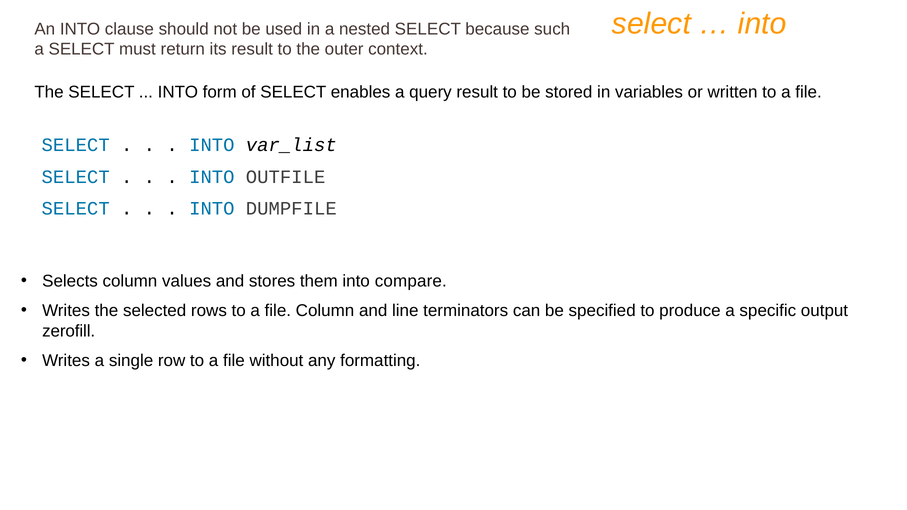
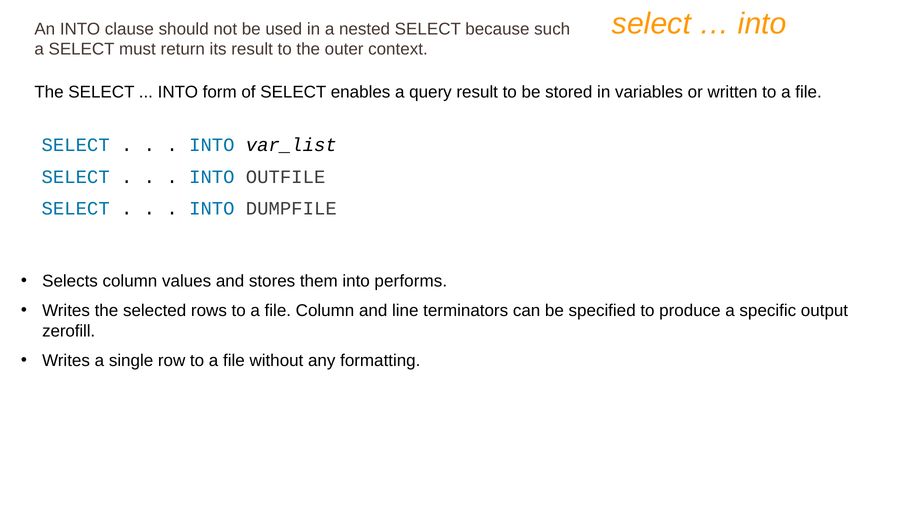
compare: compare -> performs (411, 281)
